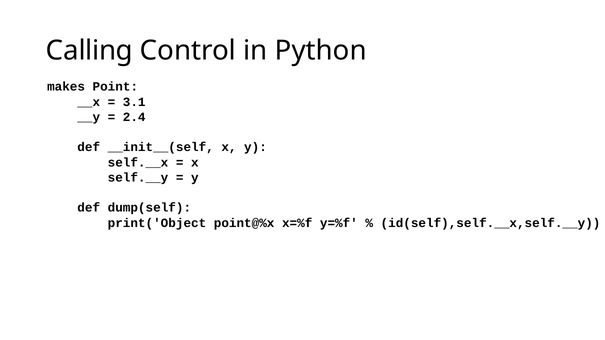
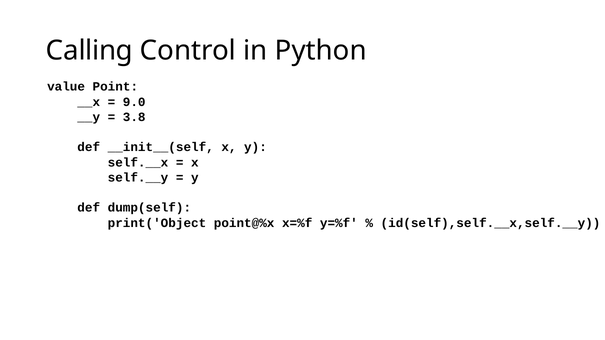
makes: makes -> value (66, 87)
3.1: 3.1 -> 9.0 (134, 102)
2.4: 2.4 -> 3.8 (134, 117)
